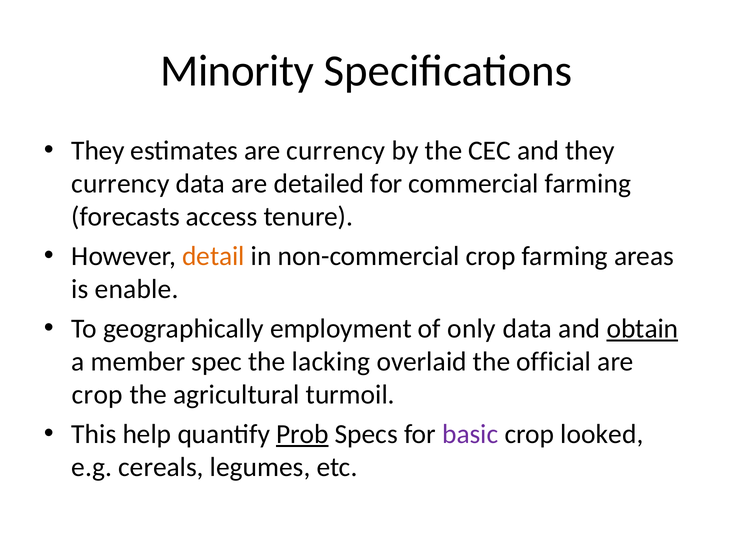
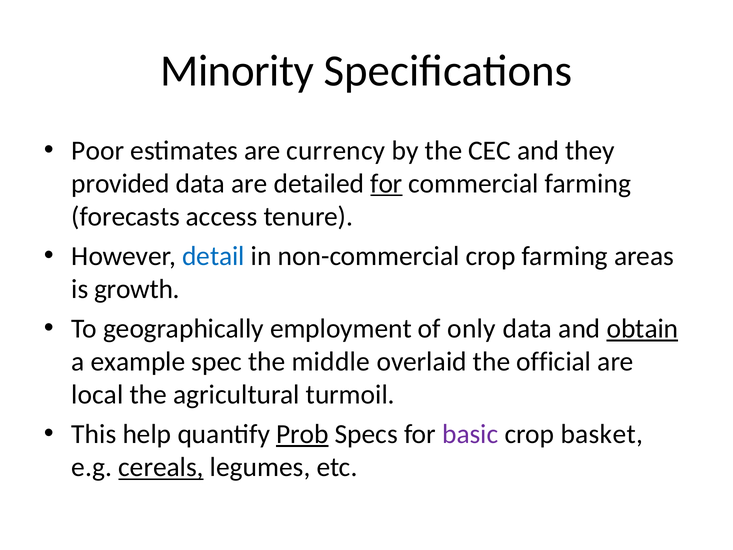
They: They -> Poor (98, 150)
currency: currency -> provided (121, 183)
for underline: none -> present (386, 183)
detail colour: orange -> blue (213, 256)
enable: enable -> growth (137, 289)
member: member -> example (138, 361)
lacking: lacking -> middle (331, 361)
crop: crop -> local (97, 395)
looked: looked -> basket (602, 434)
cereals underline: none -> present (161, 467)
